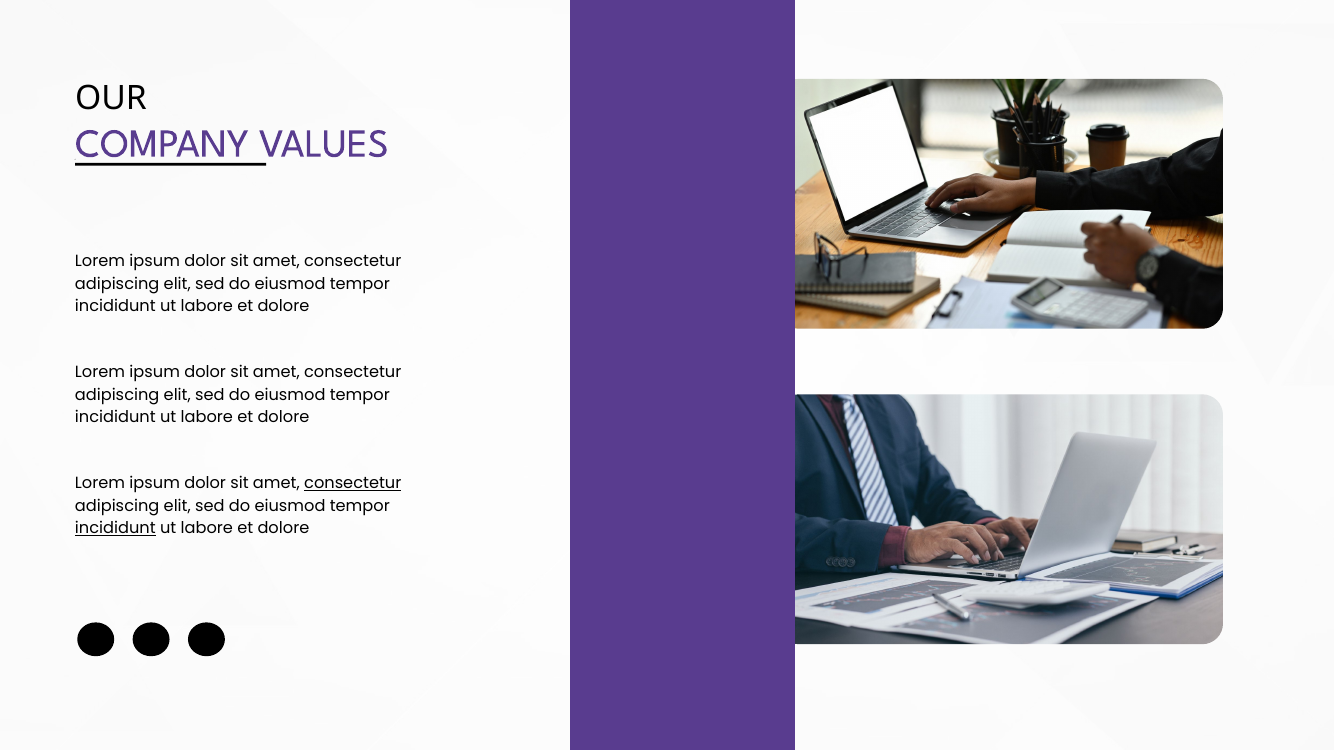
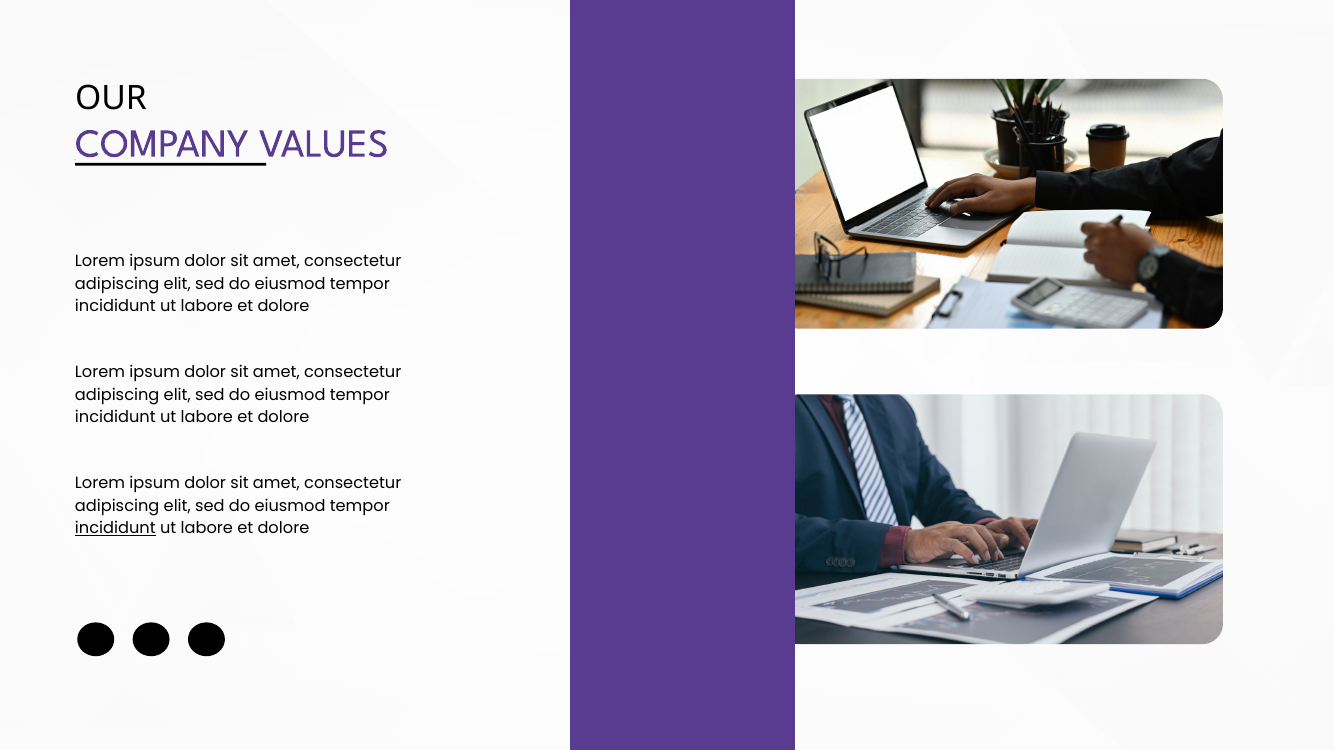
consectetur underline: present -> none (353, 483)
